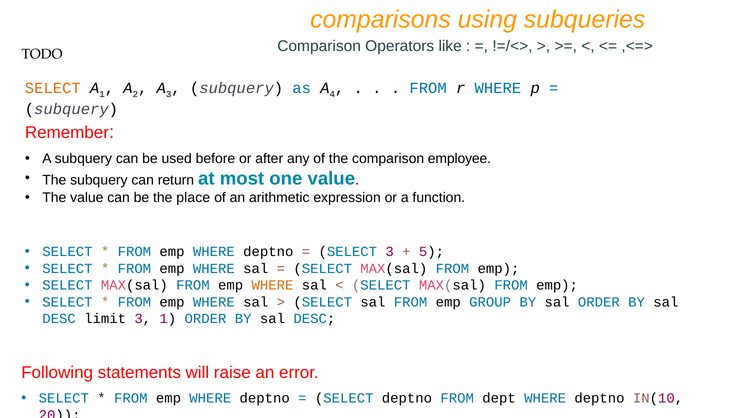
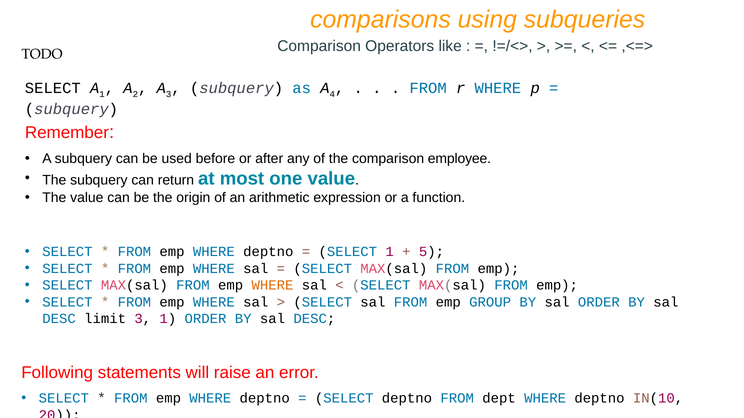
SELECT colour: orange -> black (53, 88)
place: place -> origin (193, 198)
SELECT 3: 3 -> 1 (390, 252)
